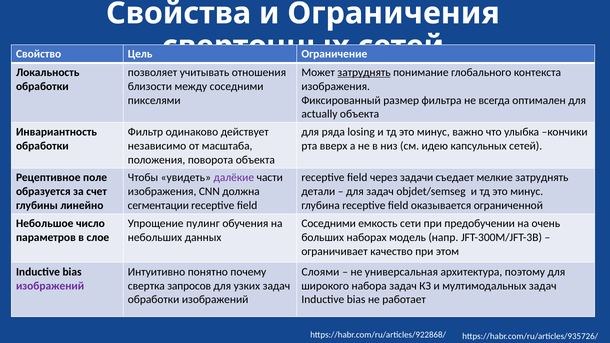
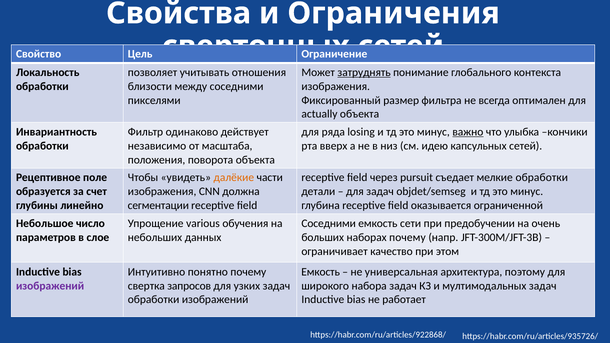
важно underline: none -> present (468, 132)
далёкие colour: purple -> orange (234, 178)
задачи: задачи -> pursuit (417, 178)
мелкие затруднять: затруднять -> обработки (542, 178)
пулинг: пулинг -> various (203, 223)
наборах модель: модель -> почему (407, 237)
Слоями: Слоями -> Емкость (321, 272)
